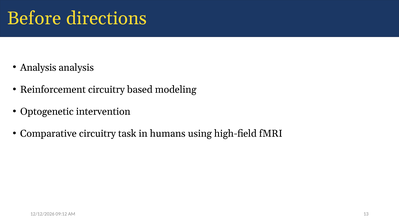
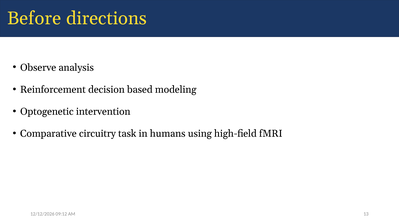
Analysis: Analysis -> Observe (38, 68)
Reinforcement circuitry: circuitry -> decision (106, 90)
